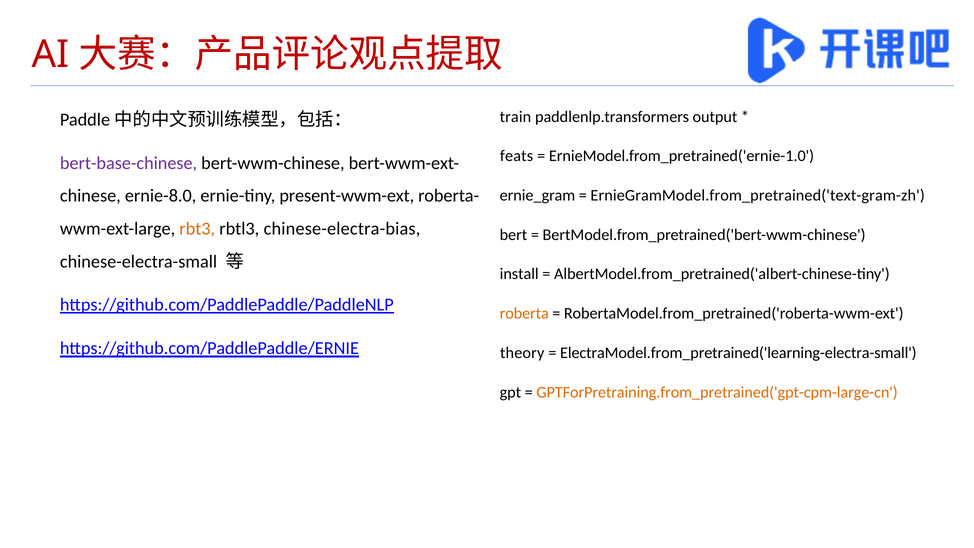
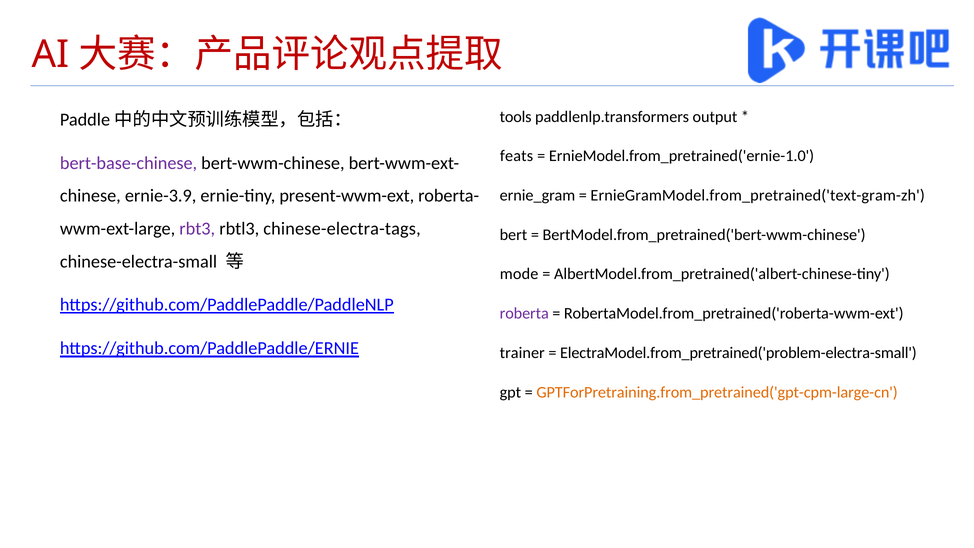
train: train -> tools (516, 117)
ernie-8.0: ernie-8.0 -> ernie-3.9 (161, 196)
rbt3 colour: orange -> purple (197, 229)
chinese-electra-bias: chinese-electra-bias -> chinese-electra-tags (342, 229)
install: install -> mode (519, 274)
roberta colour: orange -> purple (524, 313)
theory: theory -> trainer (522, 353)
ElectraModel.from_pretrained('learning-electra-small: ElectraModel.from_pretrained('learning-electra-small -> ElectraModel.from_pretrained('problem-electra-small (738, 353)
